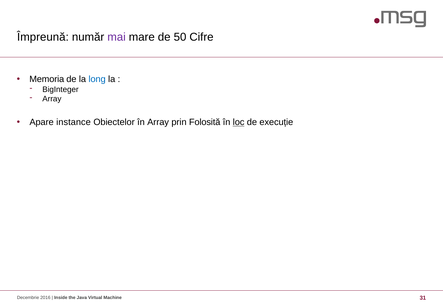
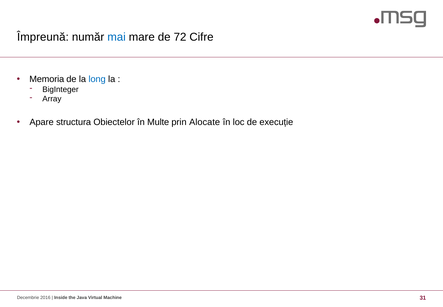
mai colour: purple -> blue (117, 37)
50: 50 -> 72 (180, 37)
instance: instance -> structura (74, 122)
în Array: Array -> Multe (158, 122)
Folosită: Folosită -> Alocate (205, 122)
loc underline: present -> none (239, 122)
